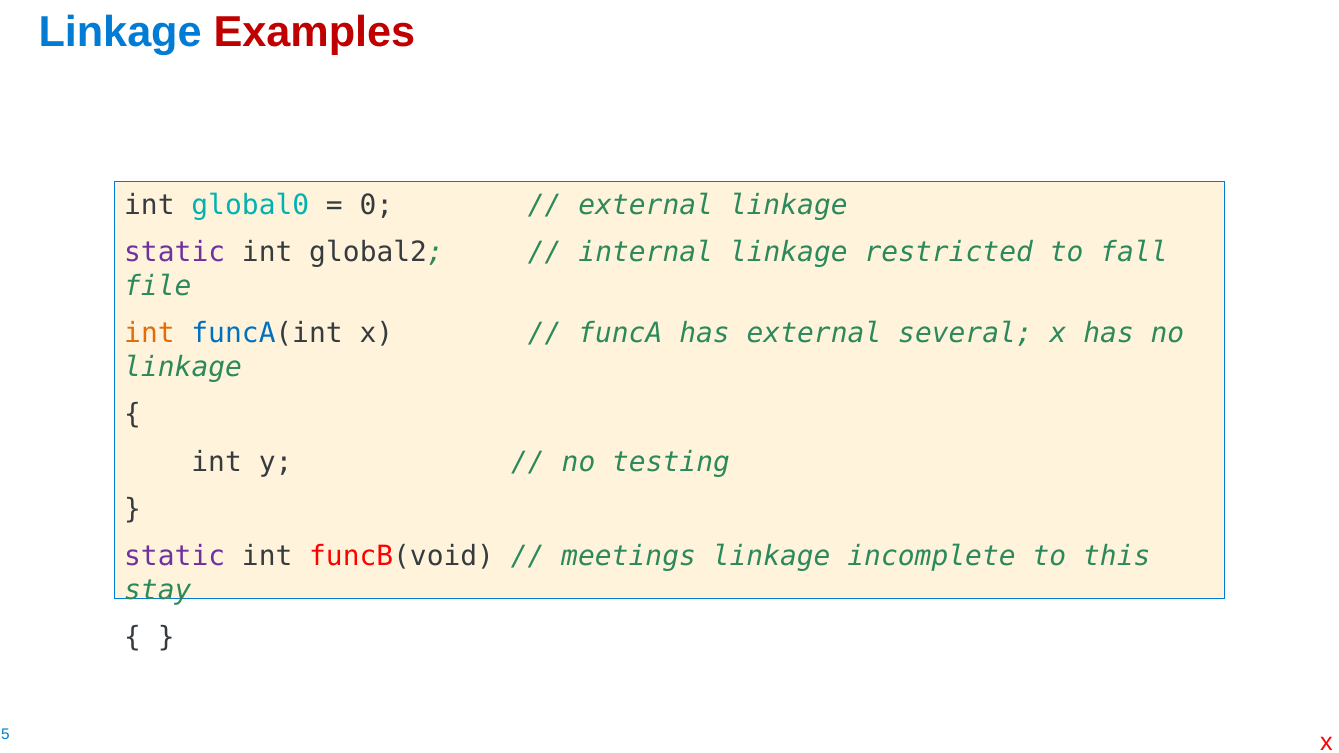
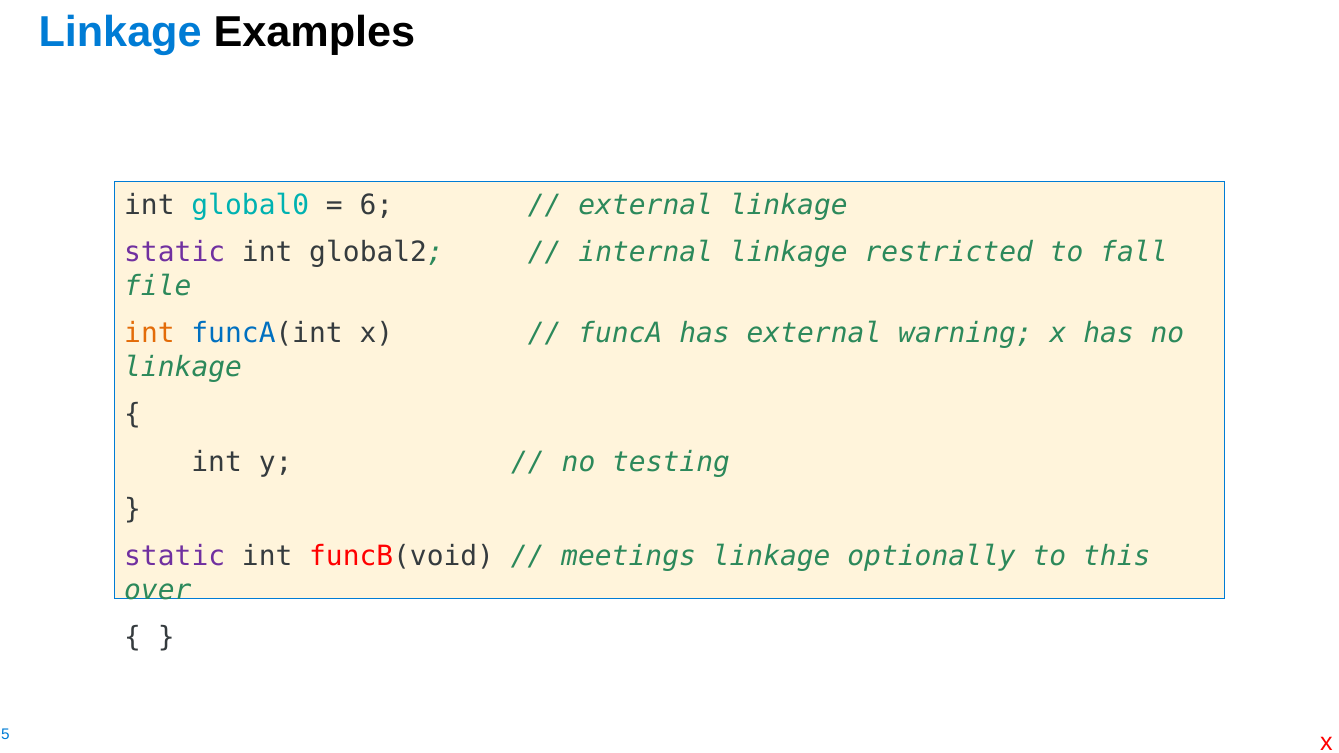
Examples colour: red -> black (314, 32)
0: 0 -> 6 (376, 205)
several: several -> warning (965, 334)
incomplete: incomplete -> optionally (932, 557)
stay: stay -> over (158, 590)
